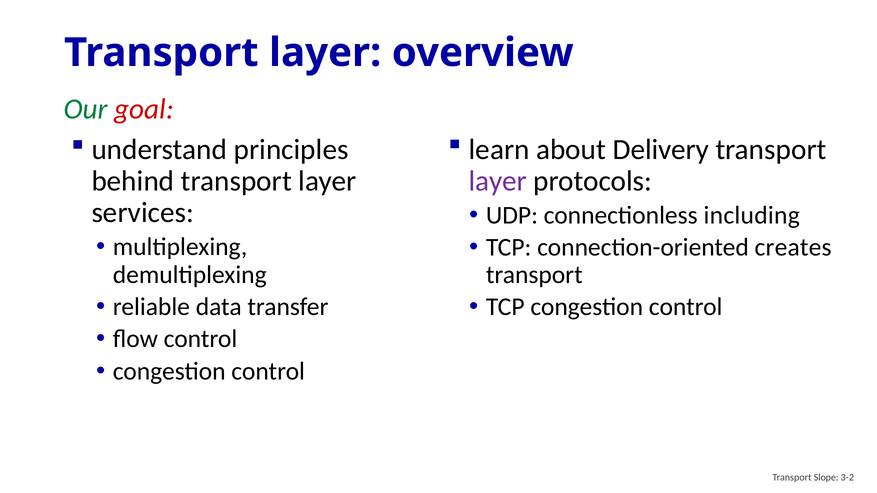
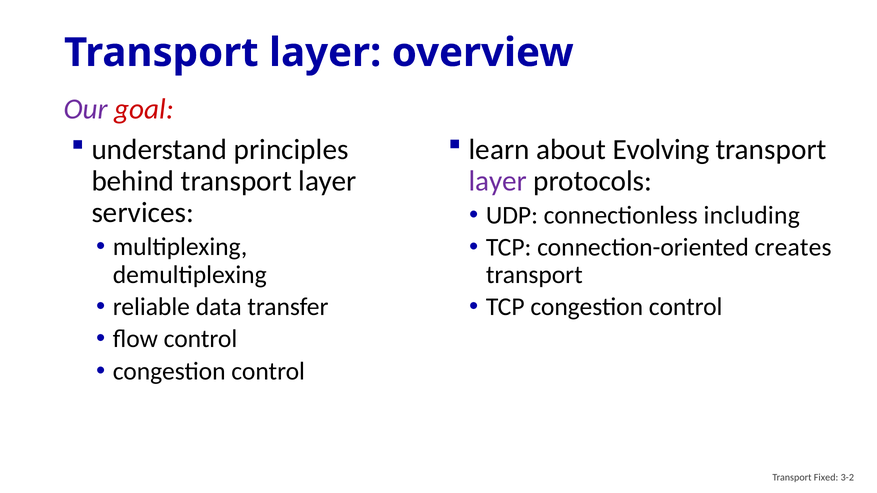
Our colour: green -> purple (86, 109)
Delivery: Delivery -> Evolving (661, 150)
Slope: Slope -> Fixed (826, 478)
